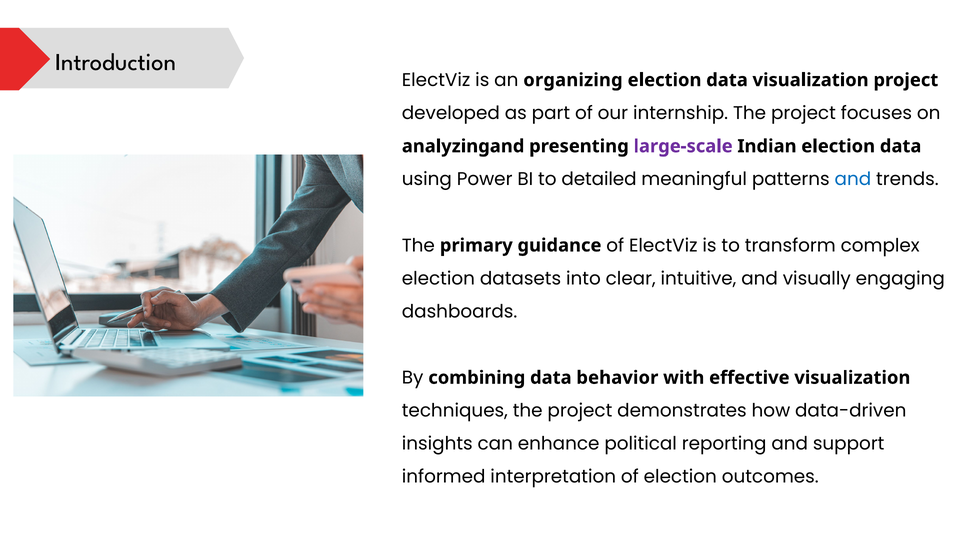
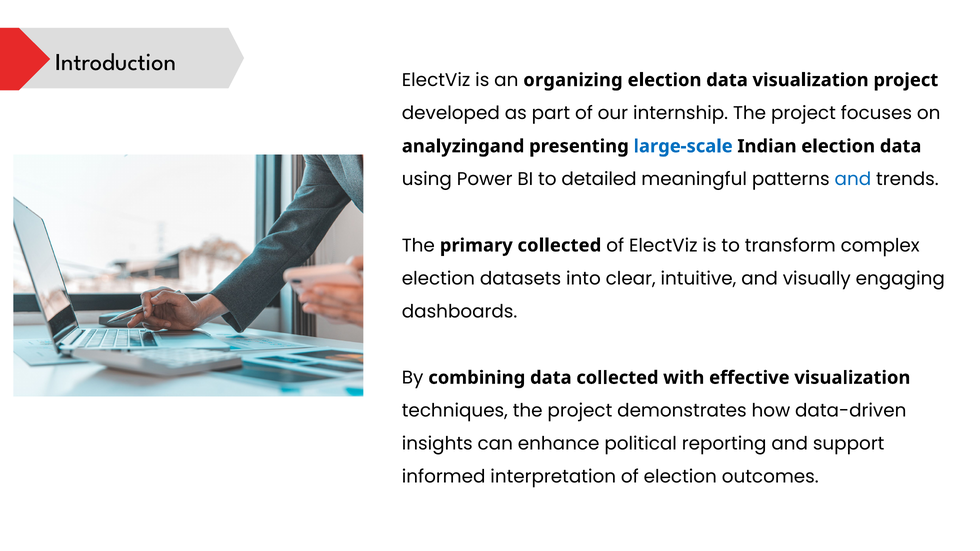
large-scale colour: purple -> blue (683, 146)
primary guidance: guidance -> collected (559, 246)
data behavior: behavior -> collected (617, 378)
